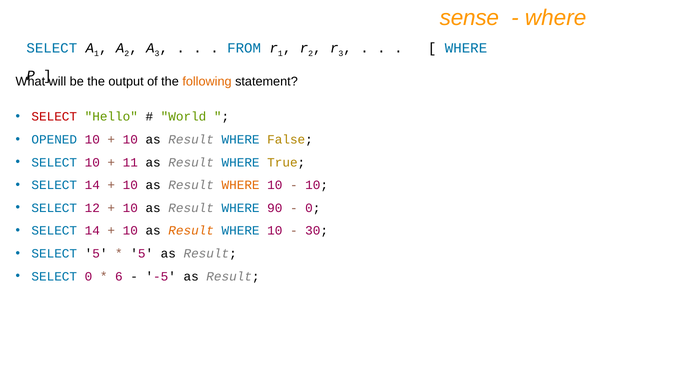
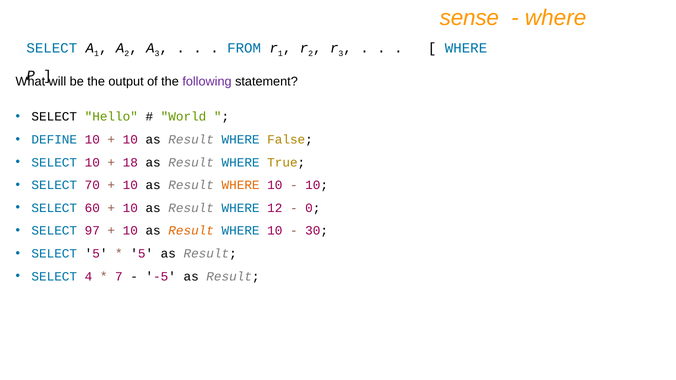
following colour: orange -> purple (207, 81)
SELECT colour: red -> black (54, 117)
OPENED: OPENED -> DEFINE (54, 140)
11: 11 -> 18 (130, 162)
14: 14 -> 70 (92, 185)
12: 12 -> 60 (92, 208)
90: 90 -> 12 (275, 208)
14: 14 -> 97 (92, 231)
SELECT 0: 0 -> 4 (88, 277)
6: 6 -> 7 (119, 277)
